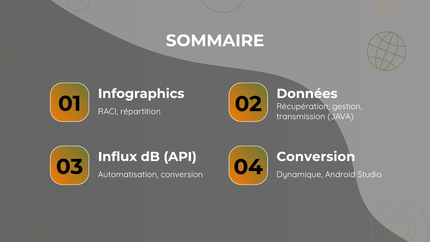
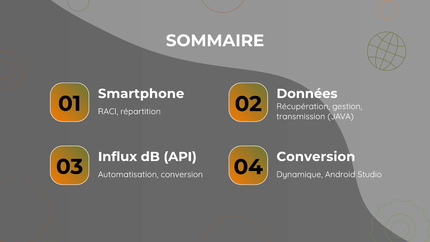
Infographics: Infographics -> Smartphone (141, 94)
